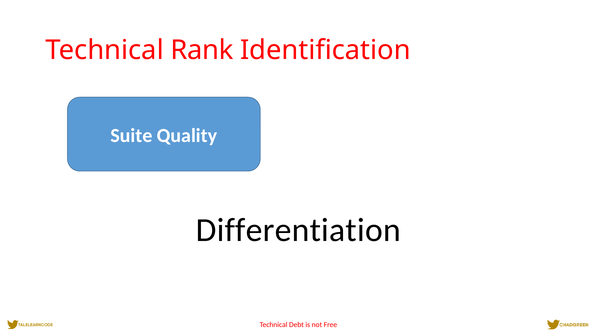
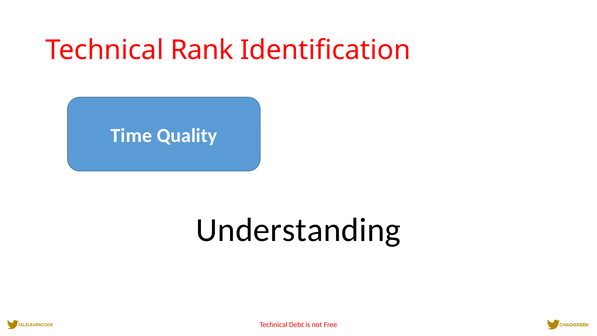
Suite: Suite -> Time (131, 135)
Differentiation: Differentiation -> Understanding (298, 230)
